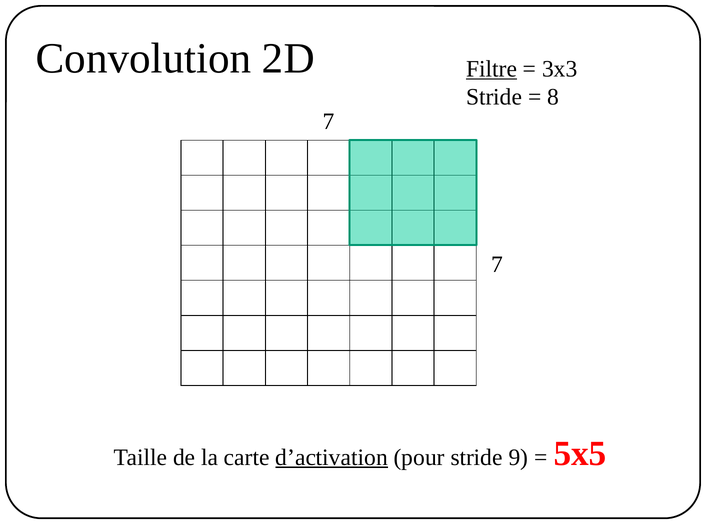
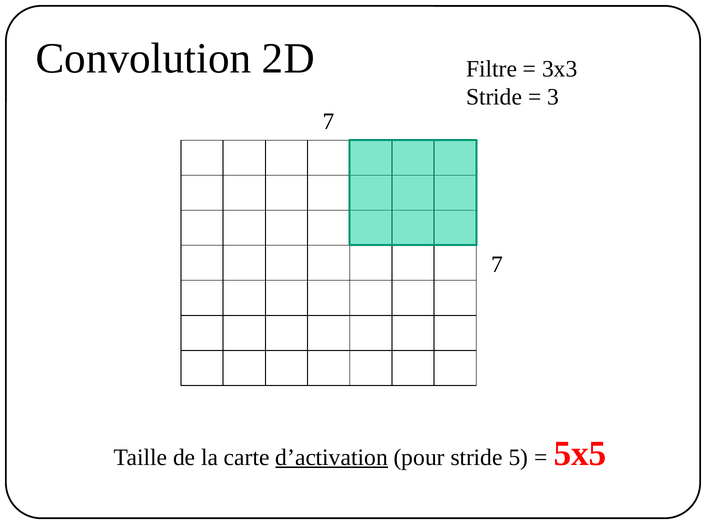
Filtre underline: present -> none (492, 69)
8: 8 -> 3 (553, 97)
9: 9 -> 5 (518, 457)
